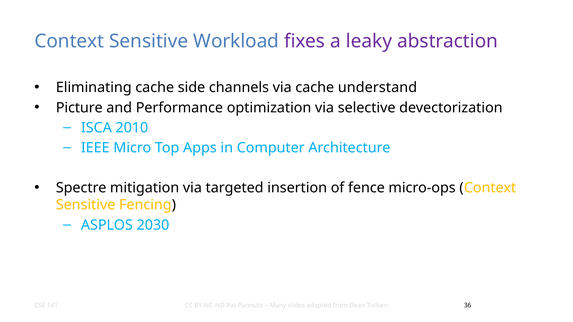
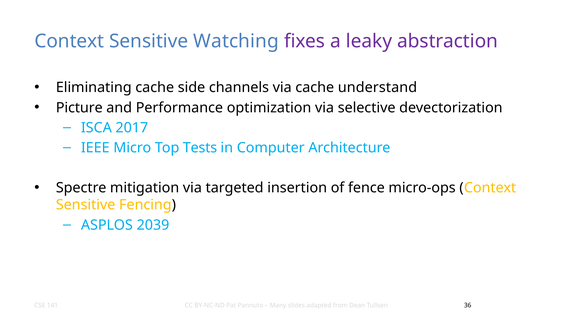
Workload: Workload -> Watching (236, 41)
2010: 2010 -> 2017 (132, 128)
Apps: Apps -> Tests (200, 148)
2030: 2030 -> 2039 (153, 225)
